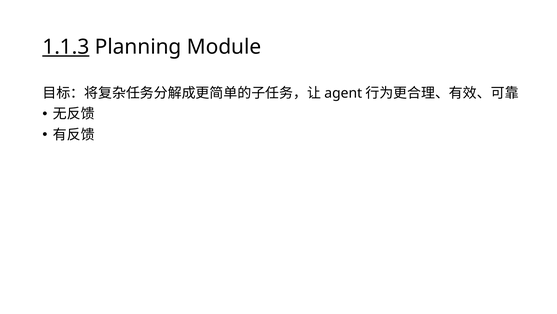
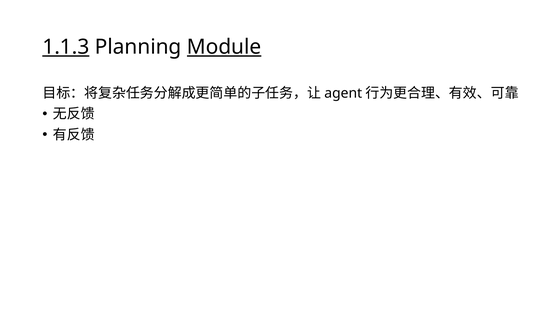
Module underline: none -> present (224, 47)
